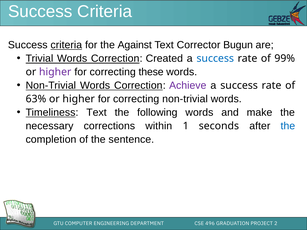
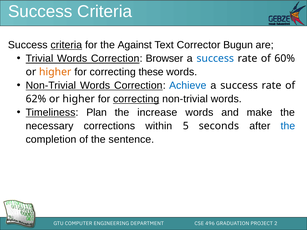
Created: Created -> Browser (164, 59)
99%: 99% -> 60% (285, 59)
higher colour: purple -> orange (55, 72)
Achieve colour: purple -> blue (188, 86)
63%: 63% -> 62% (36, 99)
correcting underline: none -> present (136, 99)
Timeliness Text: Text -> Plan (97, 113)
following: following -> increase (157, 113)
1: 1 -> 5 (186, 126)
